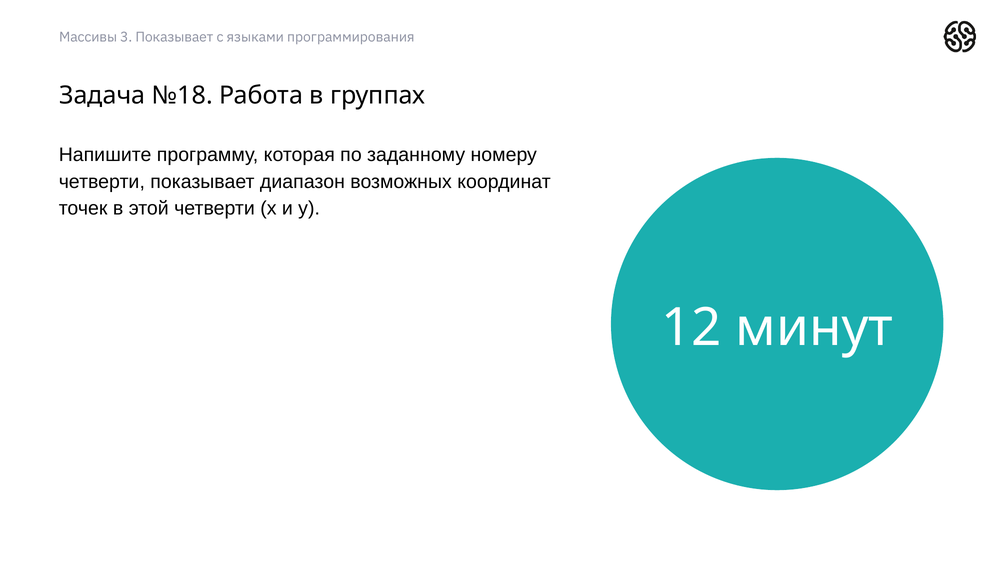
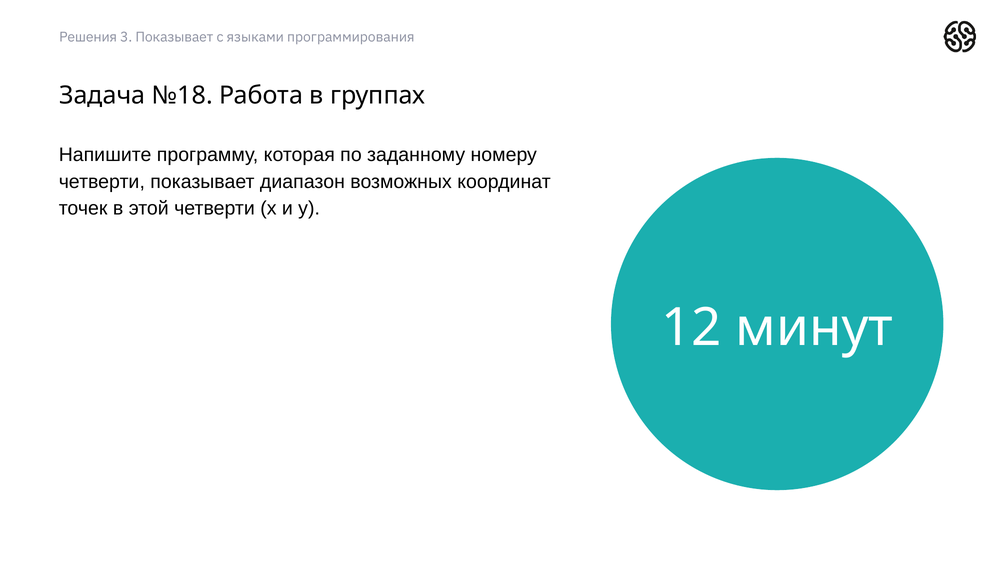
Массивы: Массивы -> Решения (88, 37)
